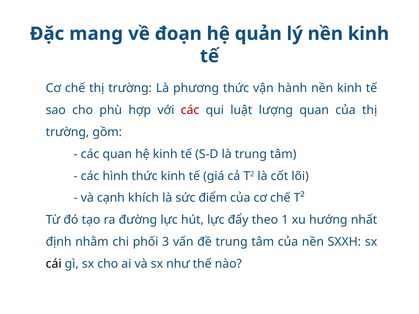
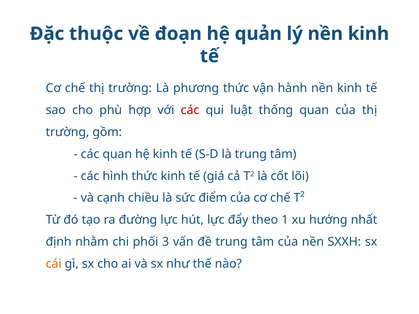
mang: mang -> thuộc (96, 34)
lượng: lượng -> thống (276, 110)
khích: khích -> chiều (144, 198)
cái colour: black -> orange (54, 264)
